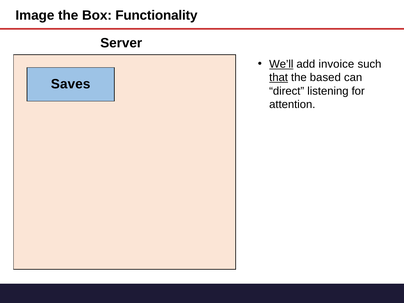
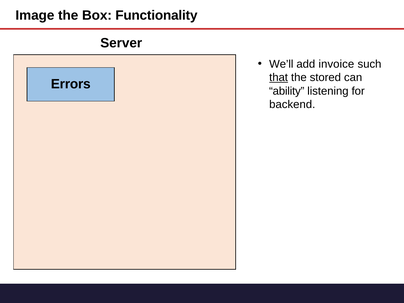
We’ll underline: present -> none (281, 64)
based: based -> stored (325, 78)
Saves: Saves -> Errors (71, 84)
direct: direct -> ability (287, 91)
attention: attention -> backend (292, 104)
